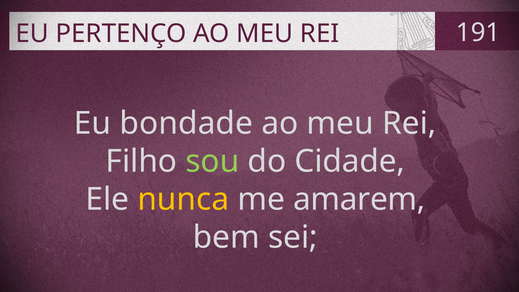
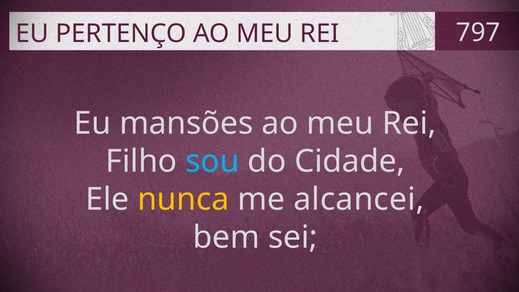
191: 191 -> 797 (478, 32)
bondade: bondade -> mansões (186, 123)
sou colour: light green -> light blue (212, 161)
amarem: amarem -> alcancei (359, 199)
